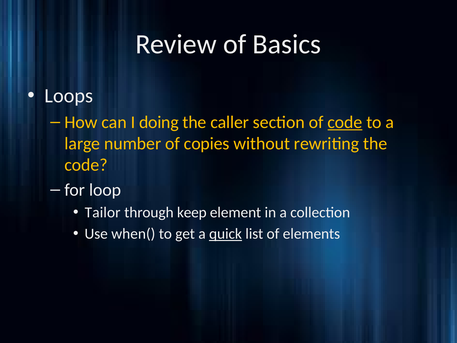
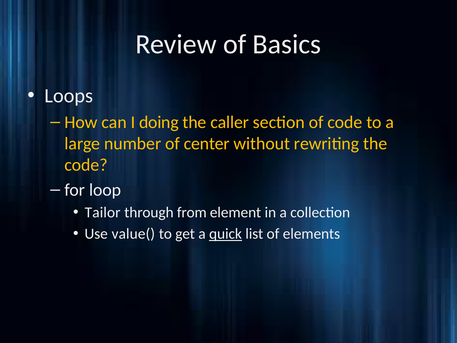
code underline: present -> none (345, 122)
copies: copies -> center (207, 143)
keep: keep -> from (192, 212)
when(: when( -> value( (133, 234)
